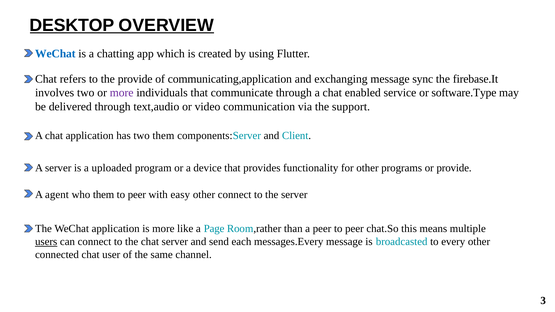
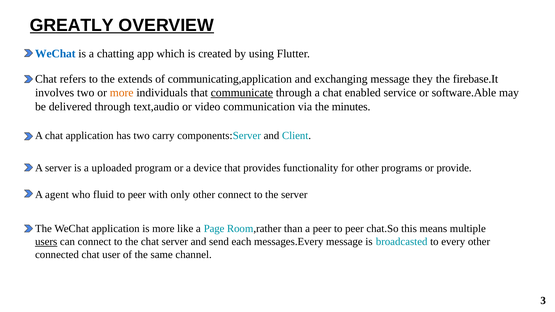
DESKTOP: DESKTOP -> GREATLY (72, 25)
the provide: provide -> extends (135, 79)
sync: sync -> they (423, 79)
more colour: purple -> orange (122, 93)
communicate underline: none -> present (242, 93)
software.Type: software.Type -> software.Able (464, 93)
support: support -> minutes (351, 107)
two them: them -> carry (163, 136)
who them: them -> fluid (103, 195)
easy: easy -> only (180, 195)
